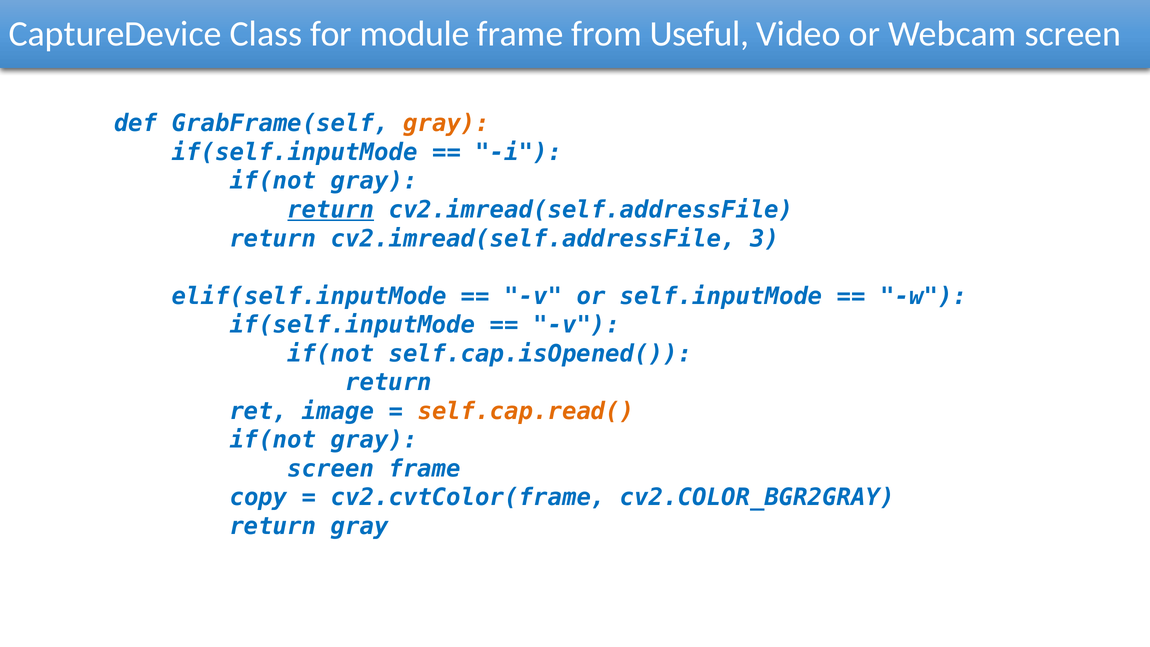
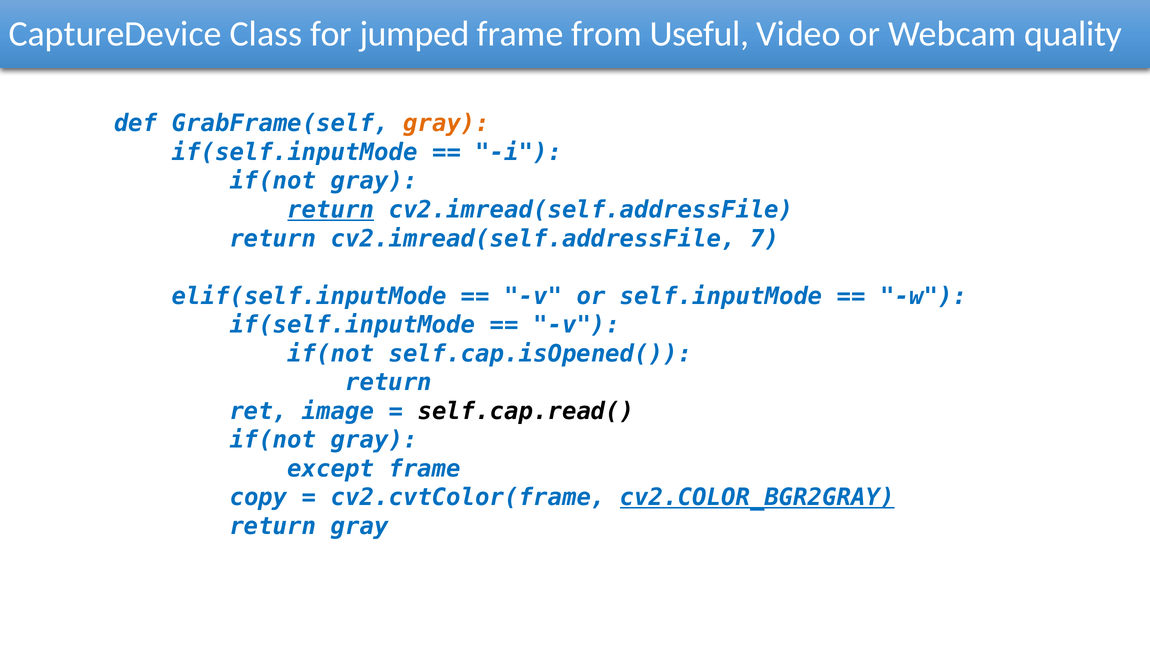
module: module -> jumped (415, 34)
Webcam screen: screen -> quality (1073, 34)
3: 3 -> 7 (764, 239)
self.cap.read( colour: orange -> black (526, 411)
screen: screen -> except (331, 469)
cv2.COLOR_BGR2GRAY underline: none -> present (757, 497)
